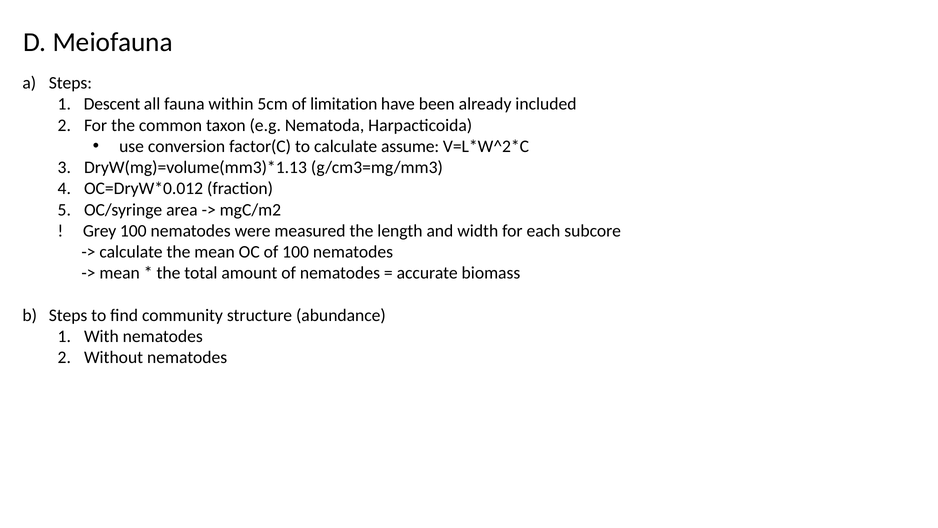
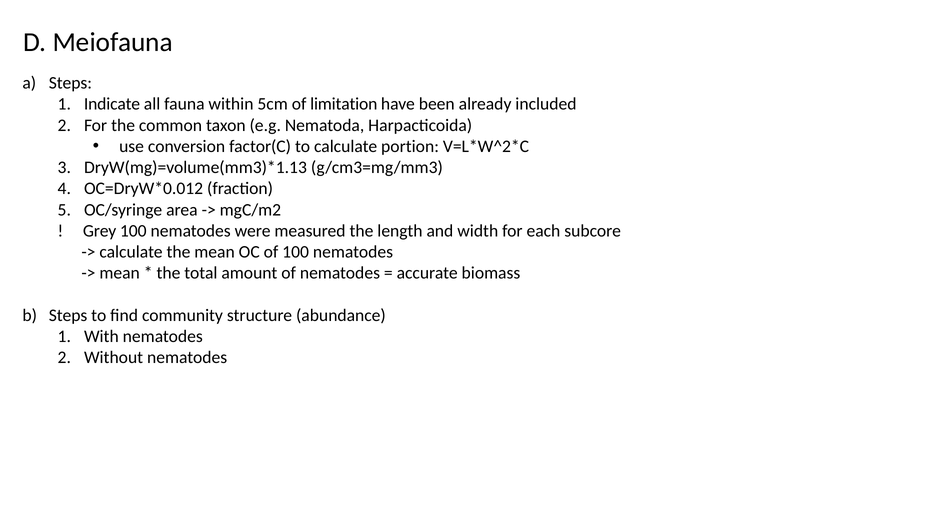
Descent: Descent -> Indicate (112, 104)
assume: assume -> portion (410, 146)
